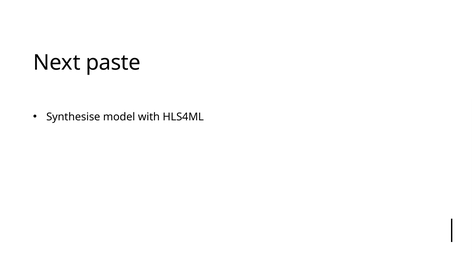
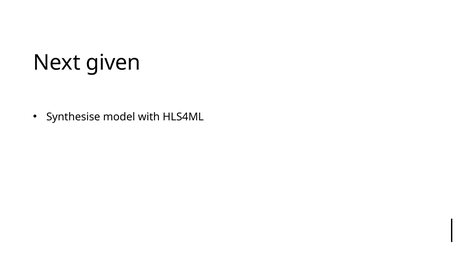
paste: paste -> given (113, 62)
